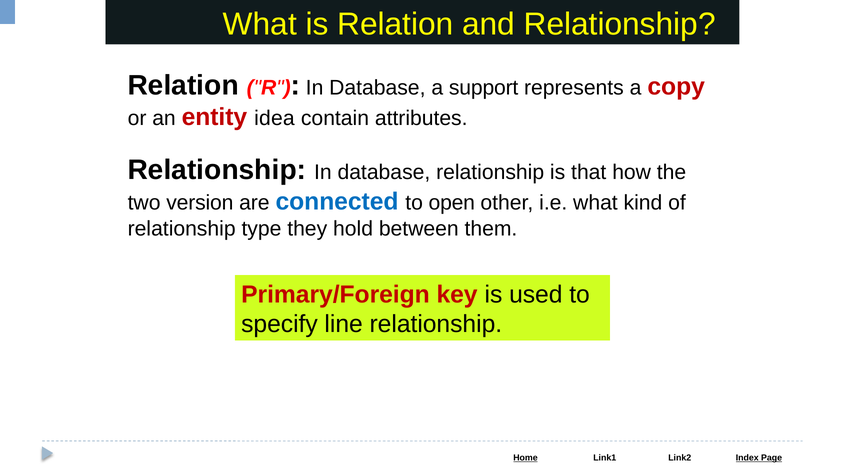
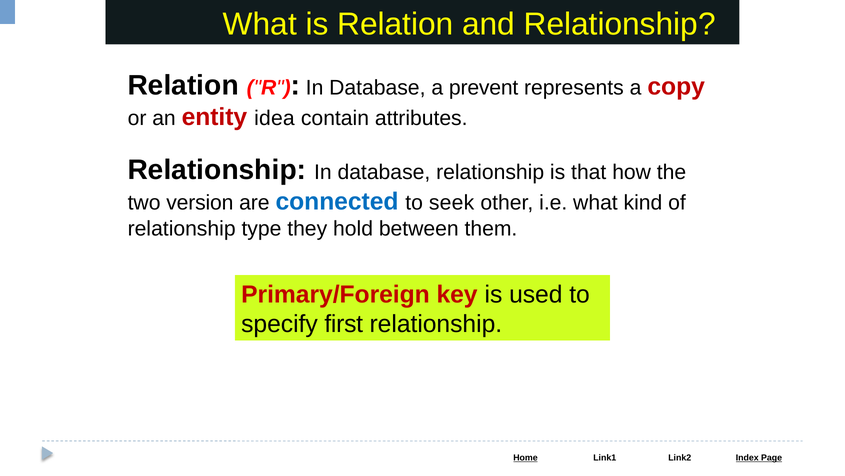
support: support -> prevent (484, 88)
open: open -> seek (452, 202)
line: line -> first (344, 324)
